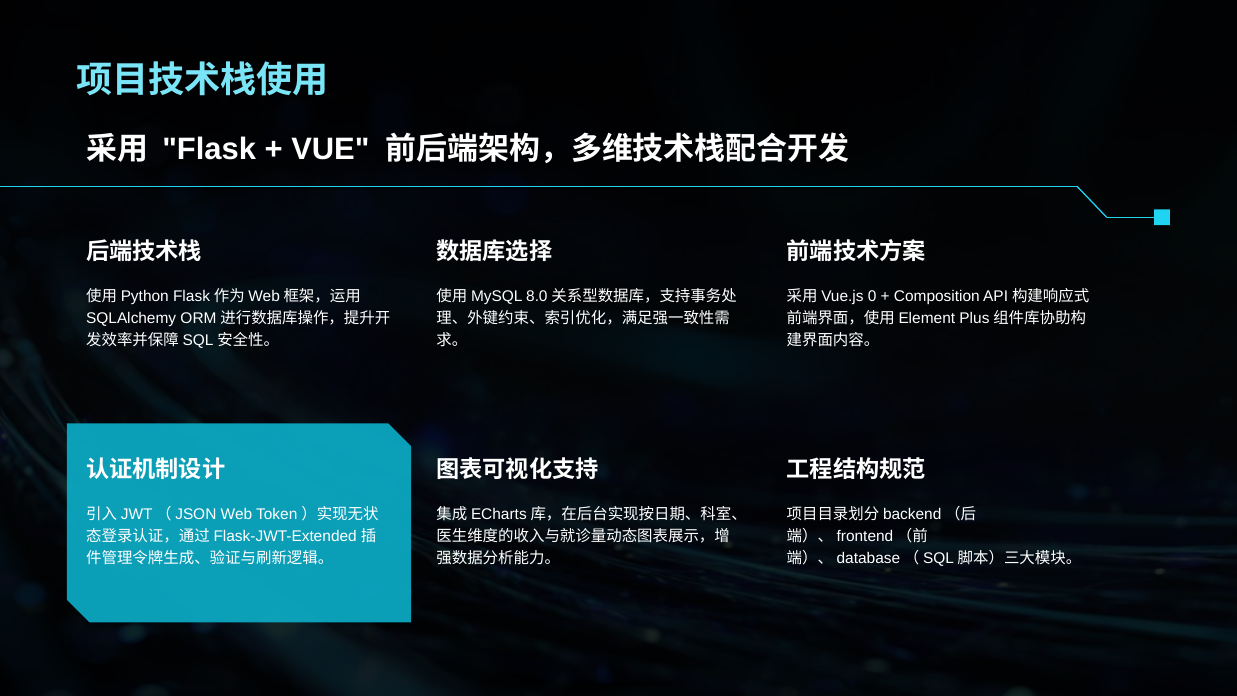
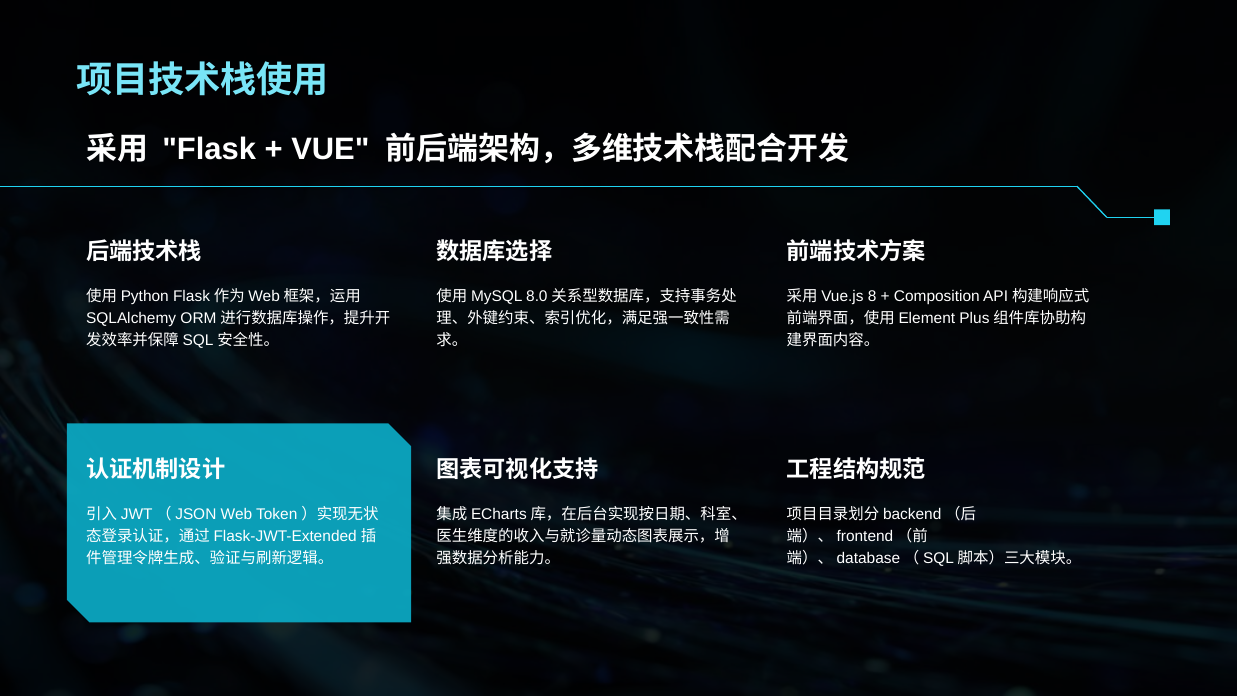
0: 0 -> 8 (872, 296)
